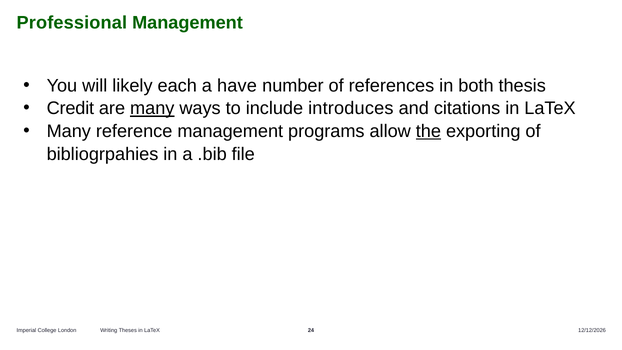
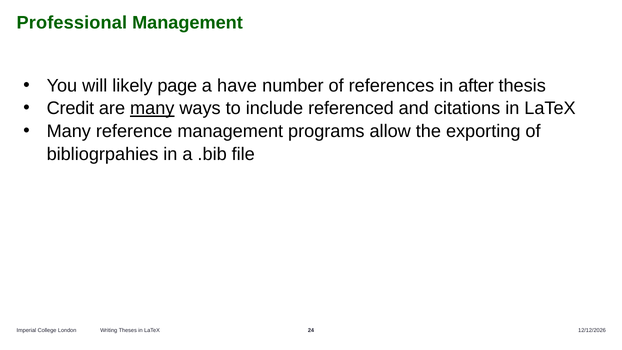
each: each -> page (177, 86)
both: both -> after (476, 86)
introduces: introduces -> referenced (351, 108)
the underline: present -> none (428, 131)
